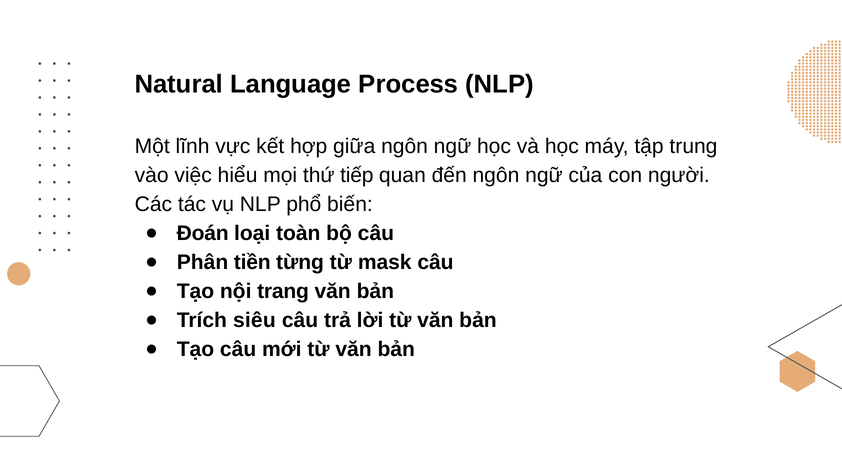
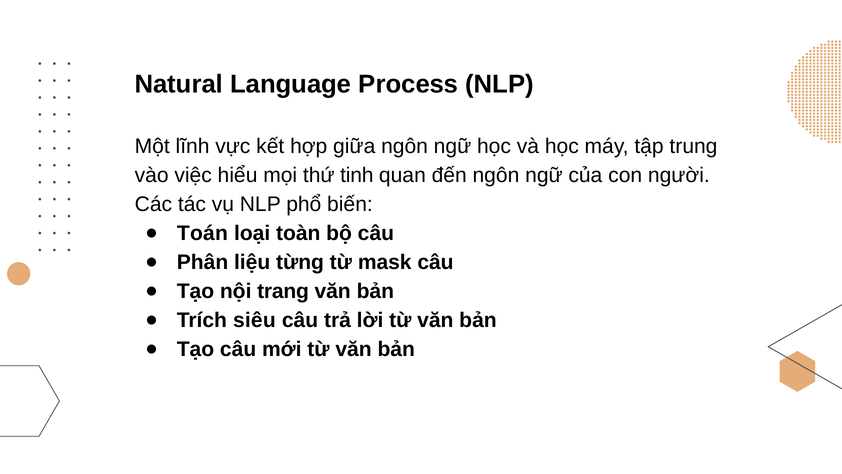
tiếp: tiếp -> tinh (357, 175)
Đoán: Đoán -> Toán (202, 233)
tiền: tiền -> liệu (252, 262)
